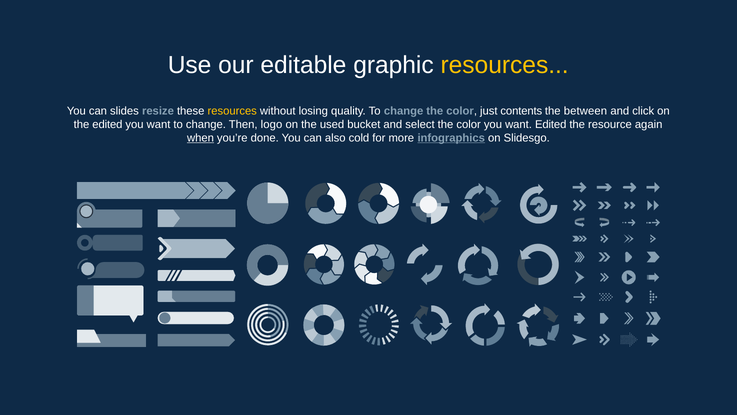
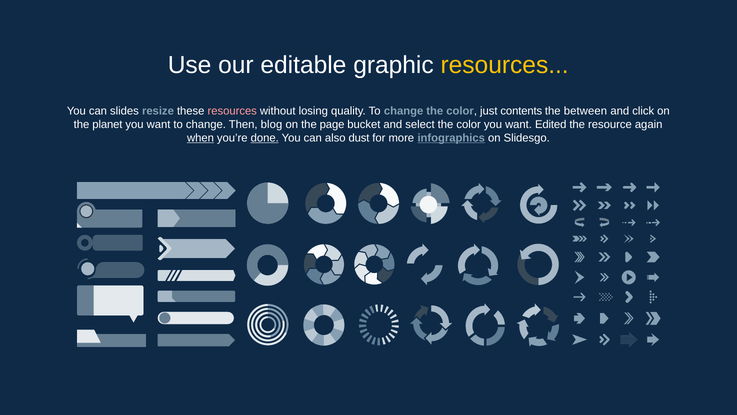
resources colour: yellow -> pink (232, 111)
the edited: edited -> planet (107, 124)
logo: logo -> blog (271, 124)
used: used -> page (332, 124)
done underline: none -> present (265, 138)
cold: cold -> dust (359, 138)
